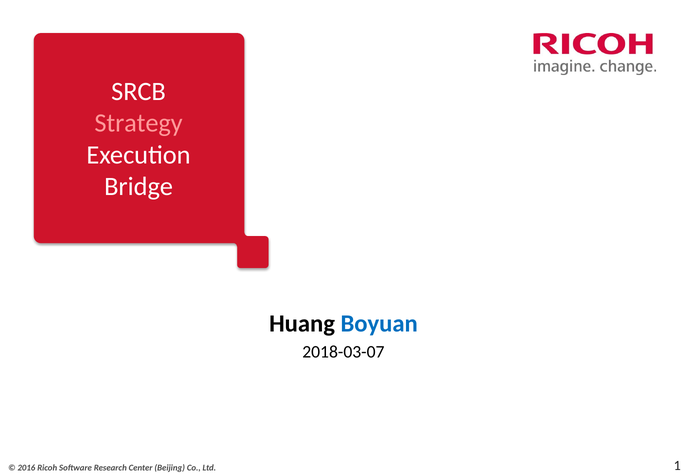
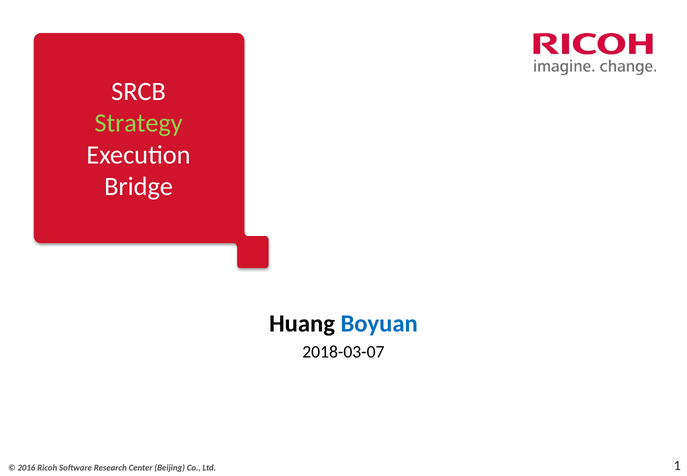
Strategy colour: pink -> light green (139, 123)
